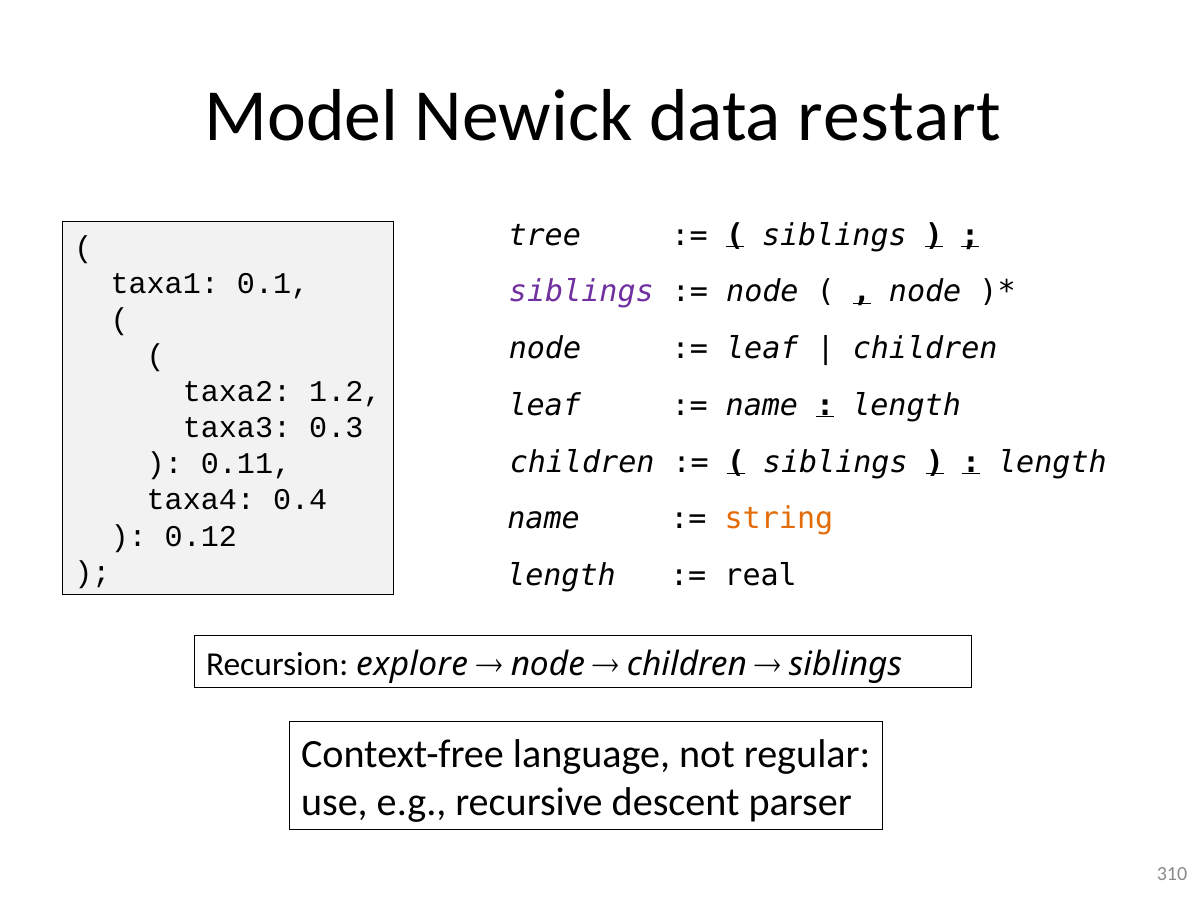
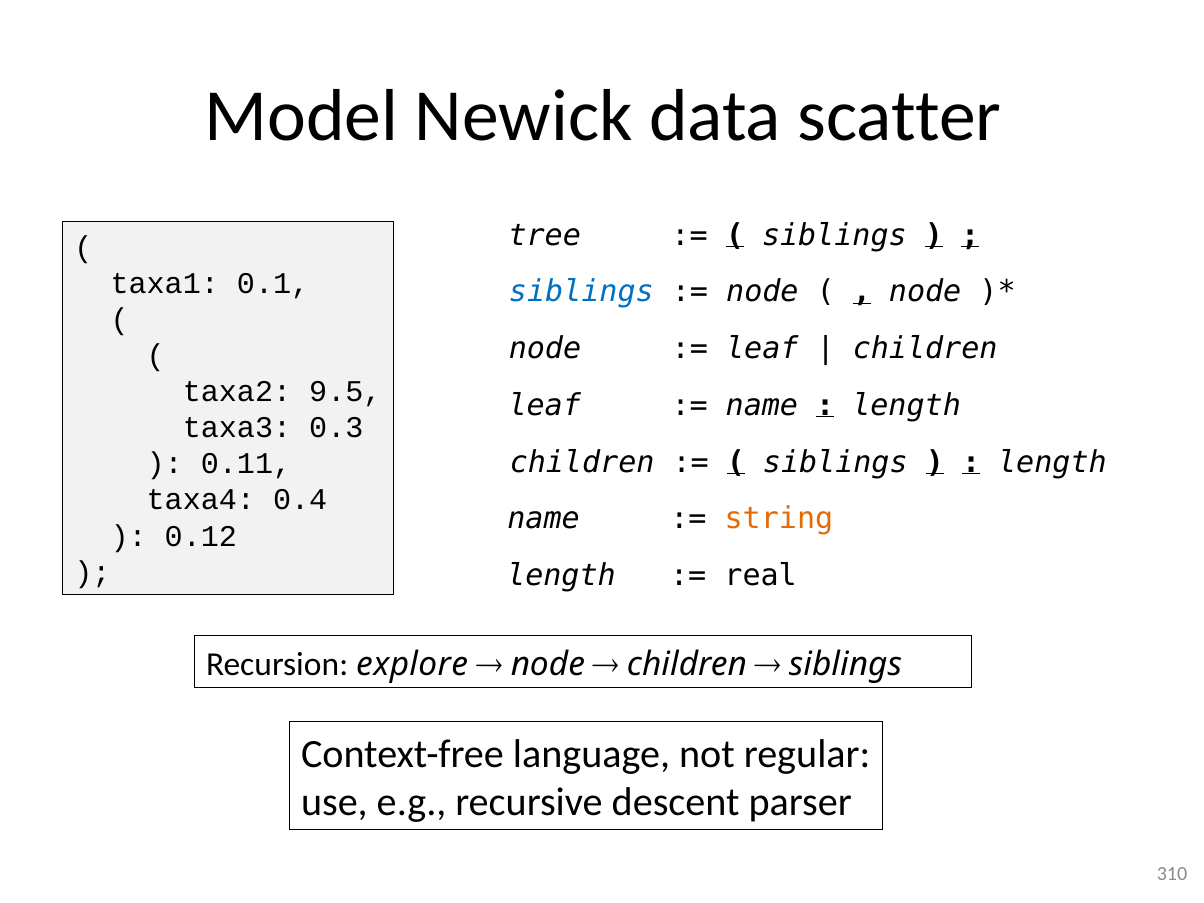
restart: restart -> scatter (900, 117)
siblings colour: purple -> blue (581, 292)
1.2: 1.2 -> 9.5 (345, 392)
